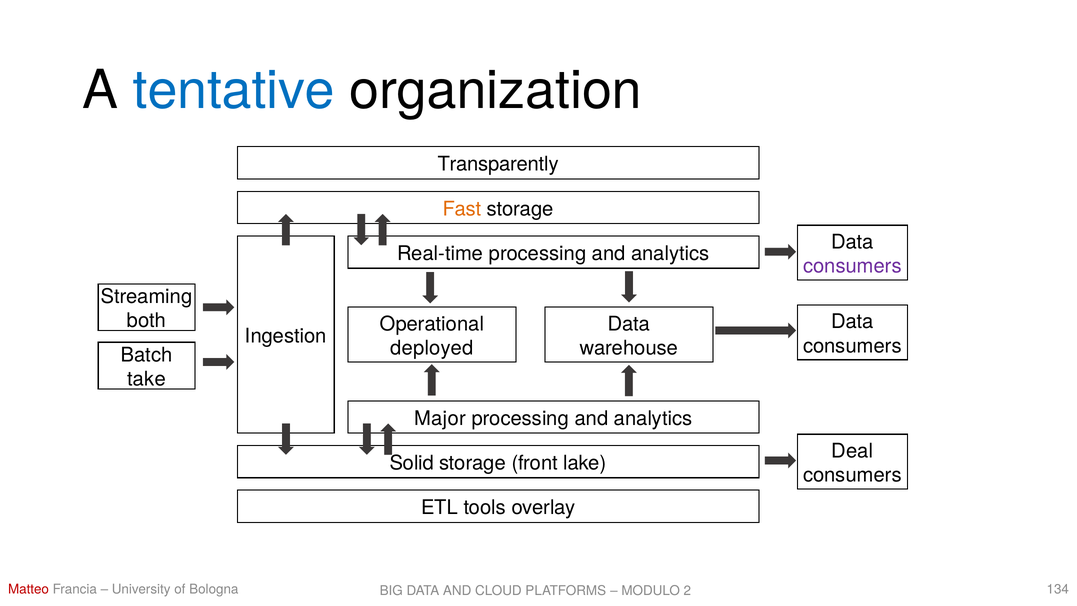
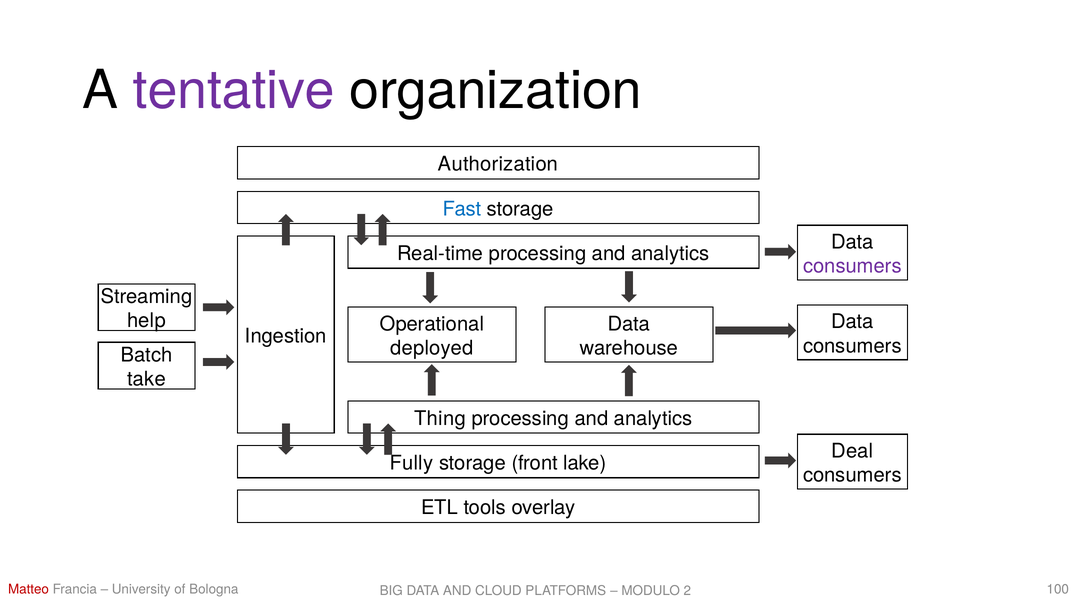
tentative colour: blue -> purple (234, 90)
Transparently: Transparently -> Authorization (498, 164)
Fast colour: orange -> blue (462, 209)
both: both -> help (146, 321)
Major: Major -> Thing (440, 418)
Solid: Solid -> Fully (412, 463)
134: 134 -> 100 (1058, 589)
